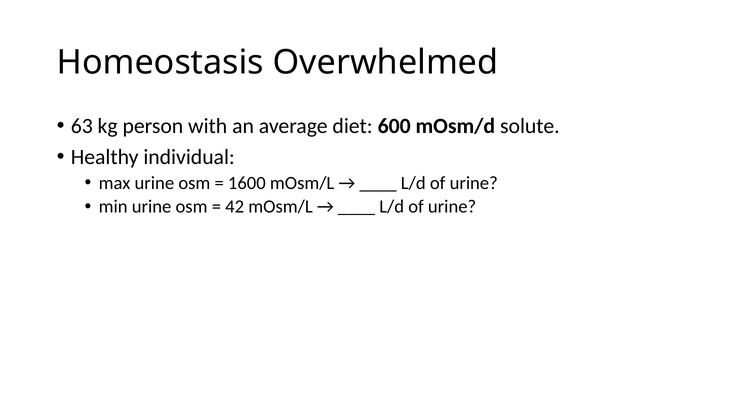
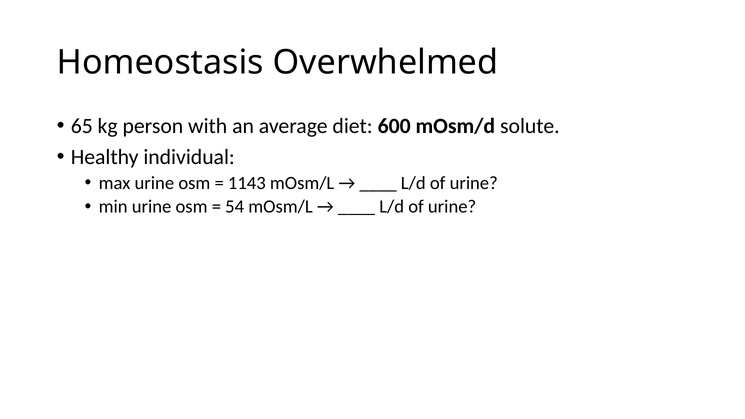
63: 63 -> 65 (82, 126)
1600: 1600 -> 1143 (247, 183)
42: 42 -> 54 (235, 207)
